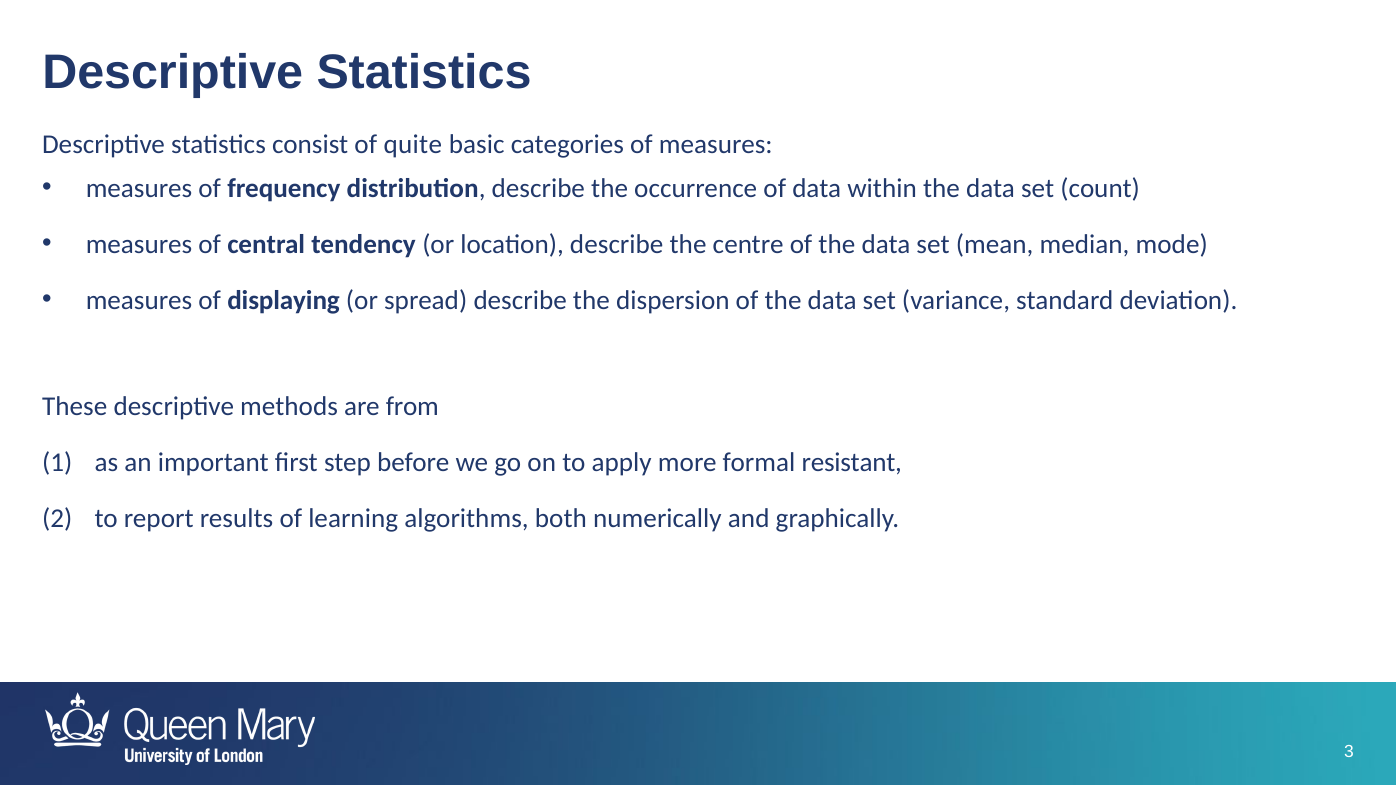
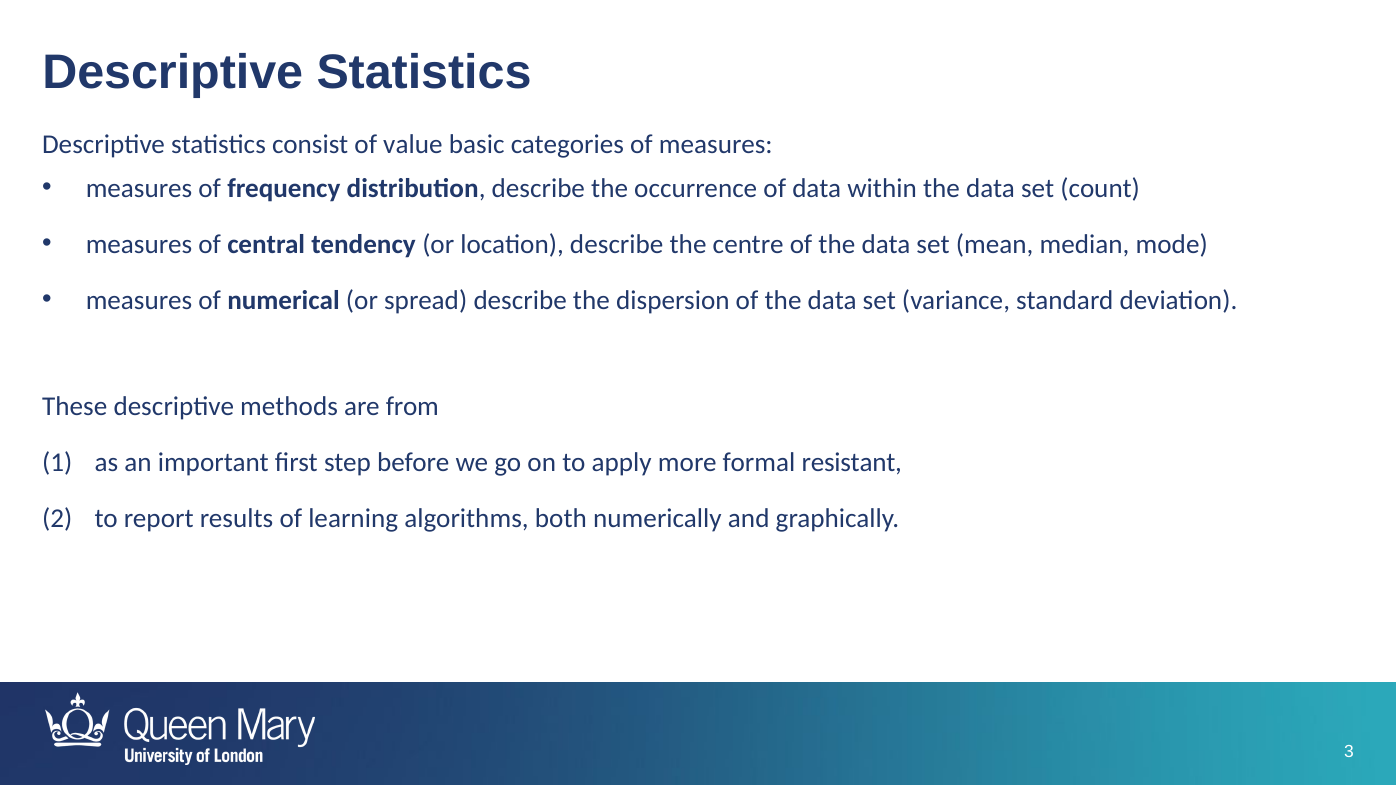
quite: quite -> value (413, 144)
displaying: displaying -> numerical (284, 300)
